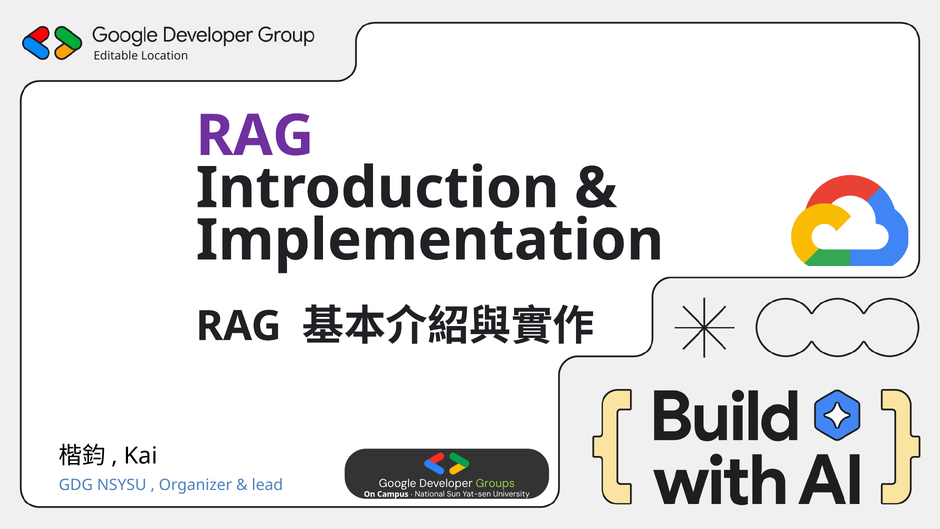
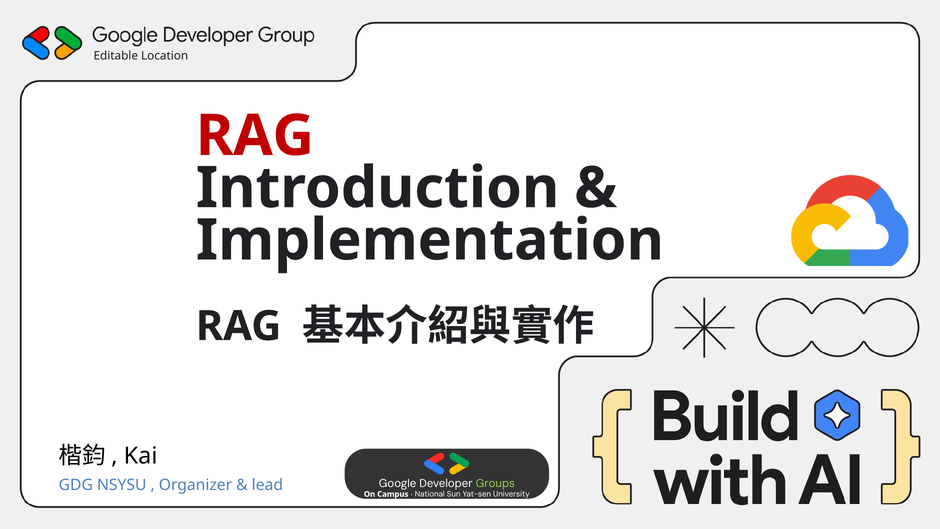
RAG colour: purple -> red (255, 136)
